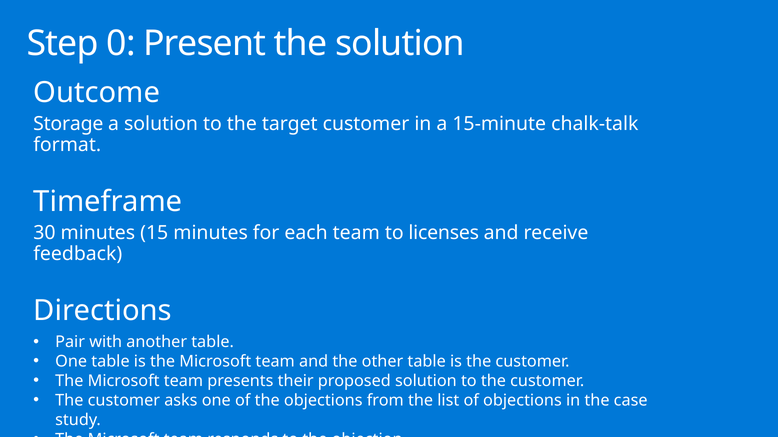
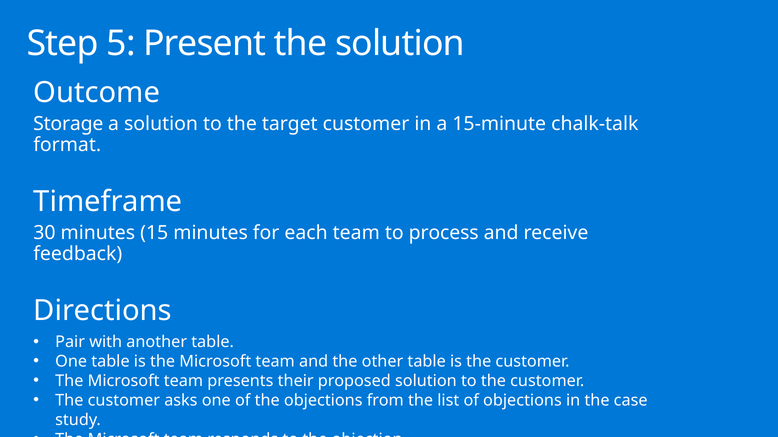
0: 0 -> 5 (121, 43)
licenses: licenses -> process (444, 233)
